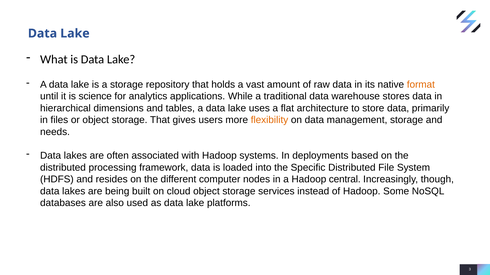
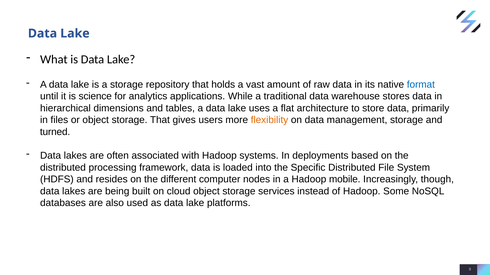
format colour: orange -> blue (421, 85)
needs: needs -> turned (55, 132)
central: central -> mobile (345, 180)
